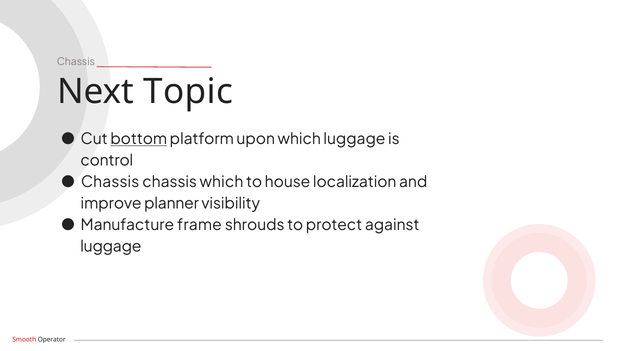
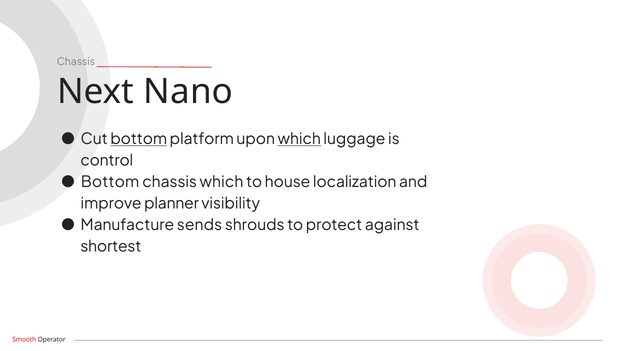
Topic: Topic -> Nano (188, 92)
which underline: none -> present (299, 139)
Chassis: Chassis -> Bottom (110, 182)
frame: frame -> sends (199, 225)
luggage: luggage -> shortest (111, 247)
